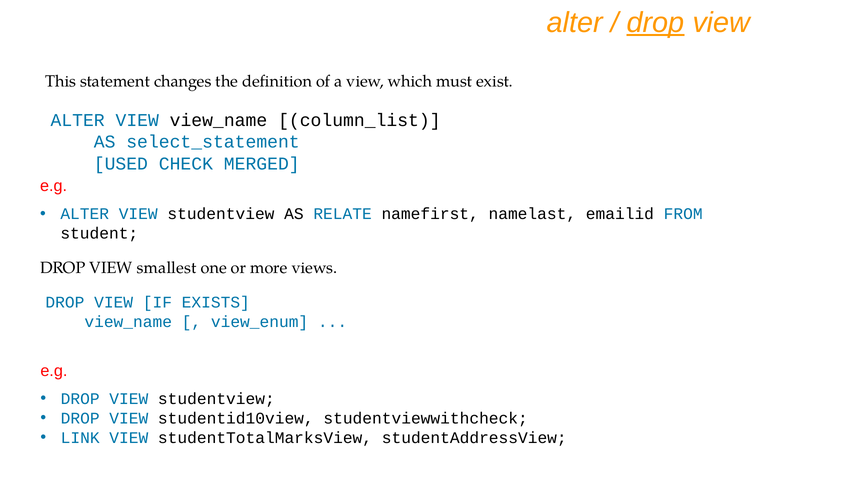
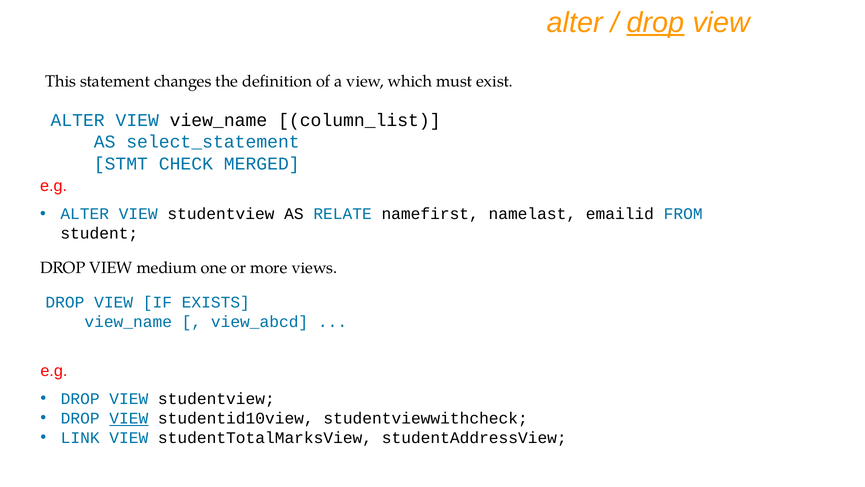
USED: USED -> STMT (121, 163)
smallest: smallest -> medium (167, 268)
view_enum: view_enum -> view_abcd (260, 322)
VIEW underline: none -> present (129, 418)
